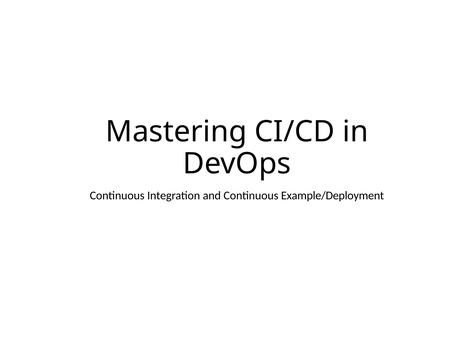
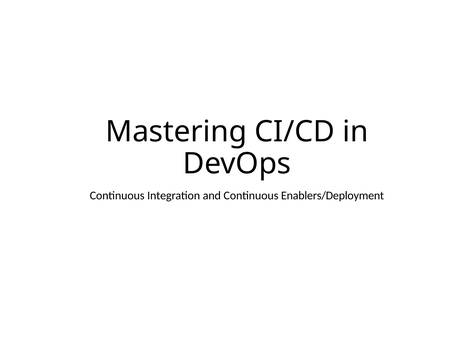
Example/Deployment: Example/Deployment -> Enablers/Deployment (333, 195)
